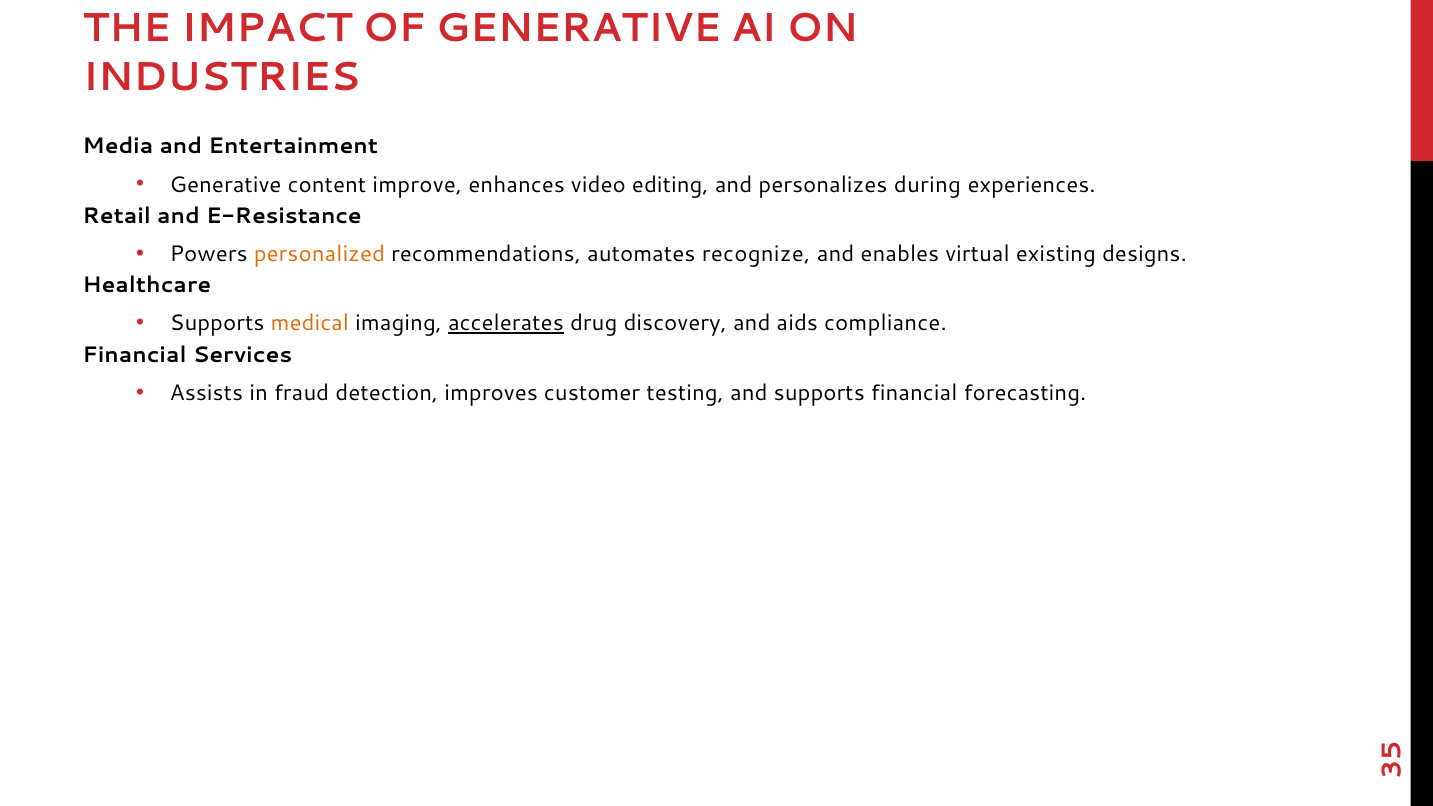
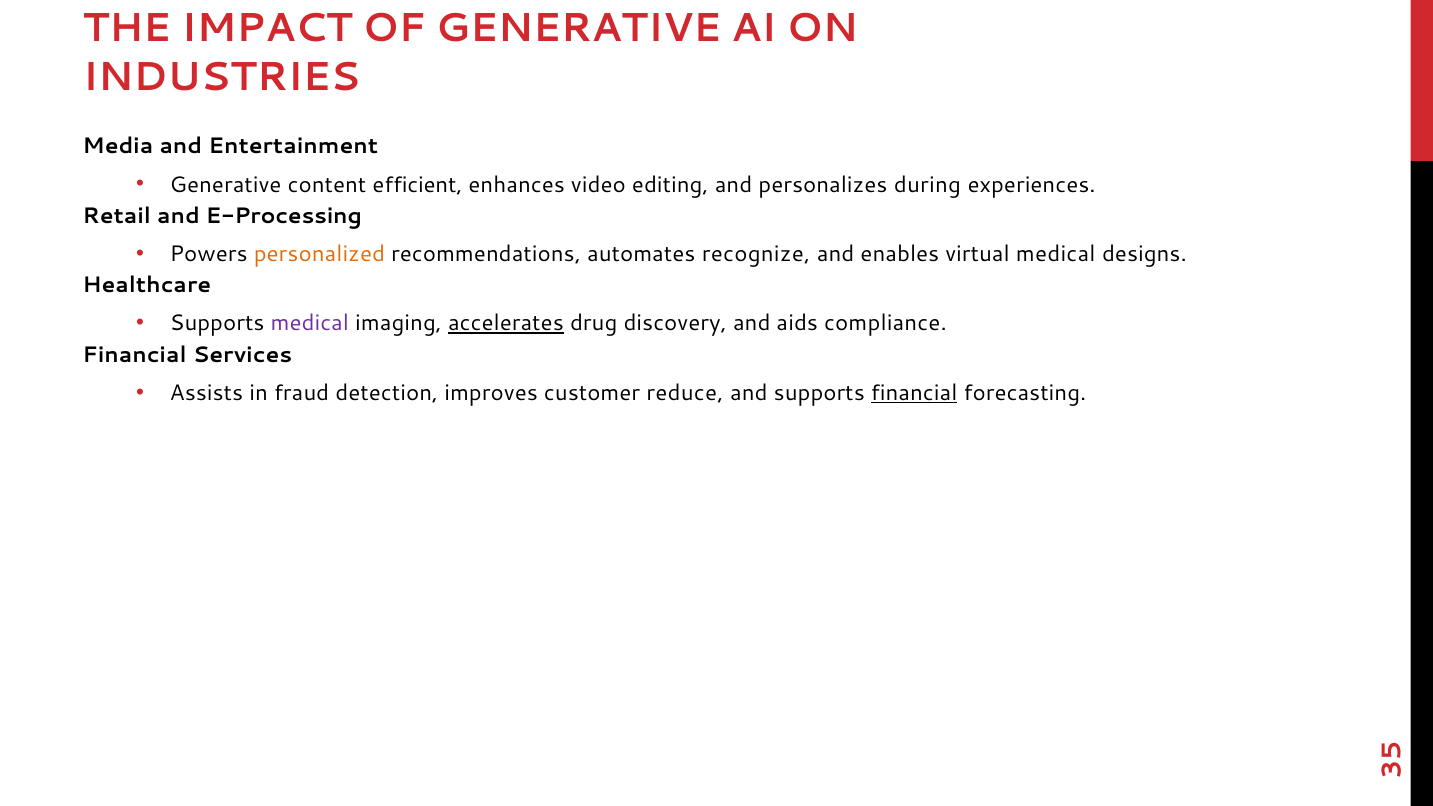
improve: improve -> efficient (417, 185)
E-Resistance: E-Resistance -> E-Processing (284, 216)
virtual existing: existing -> medical (1056, 254)
medical colour: orange -> purple (310, 324)
testing: testing -> reduce (685, 393)
financial underline: none -> present (914, 393)
